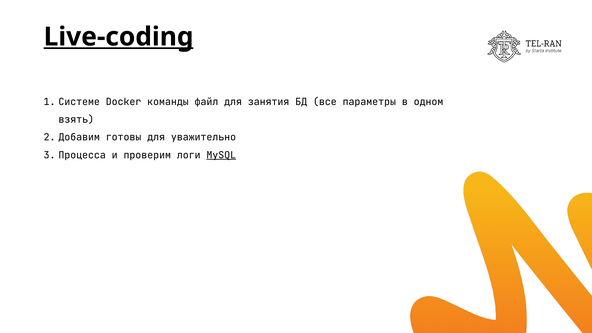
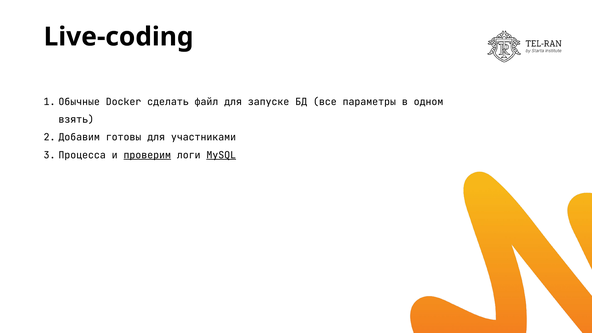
Live-coding underline: present -> none (119, 37)
Системе: Системе -> Обычные (79, 102)
команды: команды -> сделать (168, 102)
занятия: занятия -> запуске (269, 102)
уважительно: уважительно -> участниками (204, 137)
проверим underline: none -> present (147, 155)
